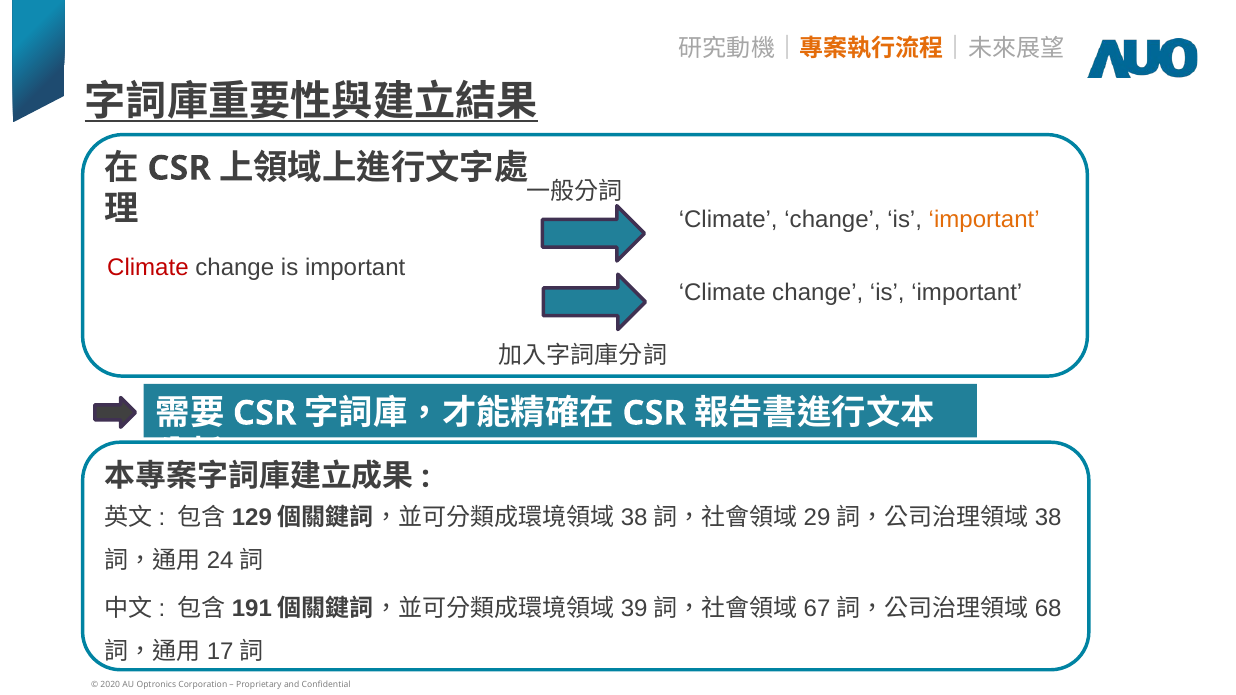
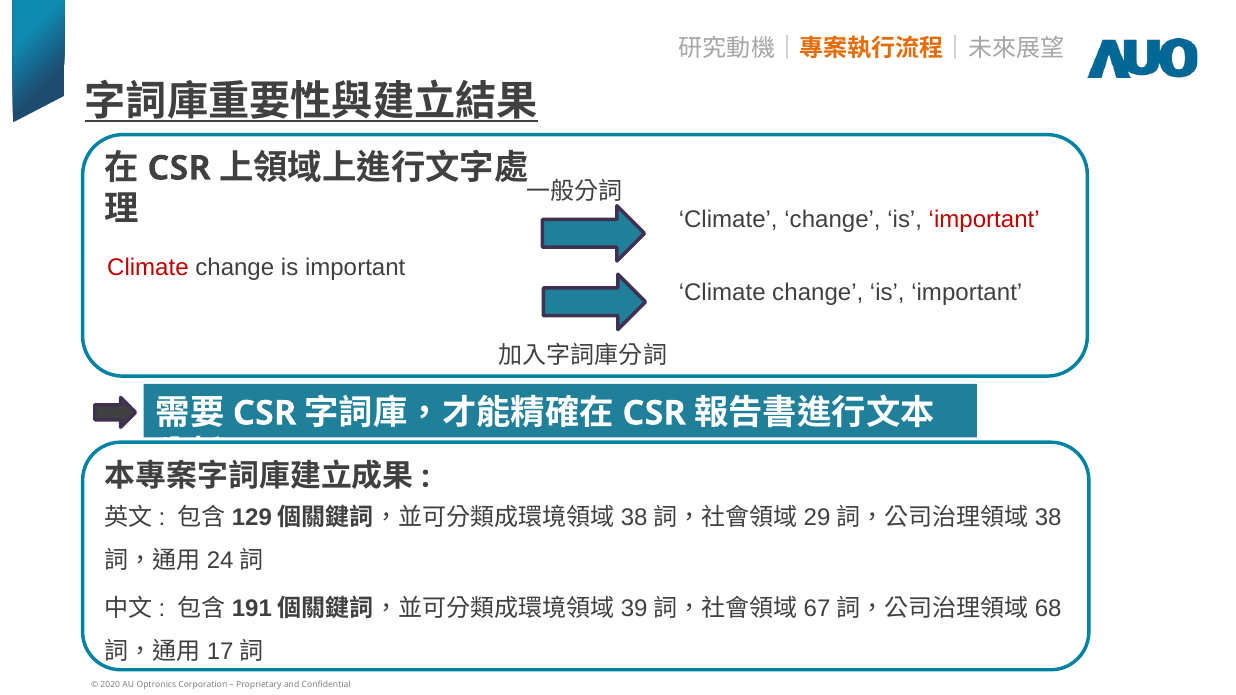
important colour: orange -> red (984, 219)
